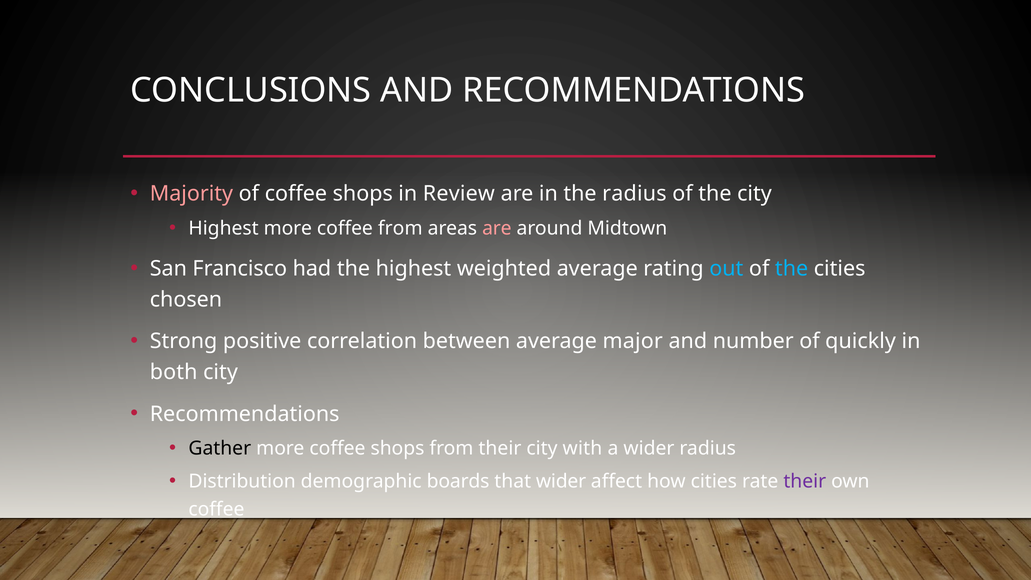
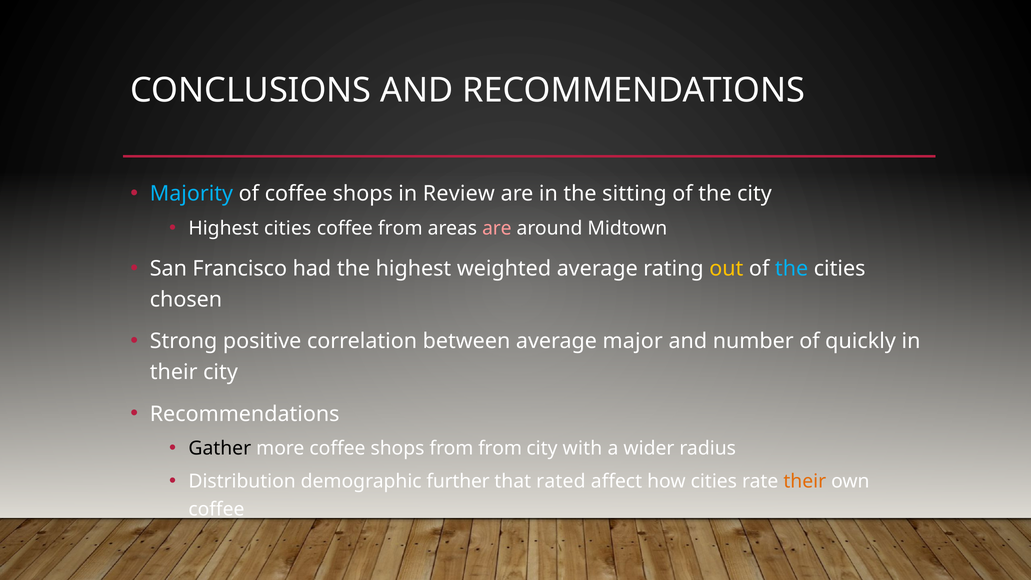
Majority colour: pink -> light blue (191, 194)
the radius: radius -> sitting (634, 194)
Highest more: more -> cities (288, 228)
out colour: light blue -> yellow (726, 269)
both: both -> their (174, 372)
from their: their -> from (500, 448)
boards: boards -> further (458, 481)
that wider: wider -> rated (561, 481)
their colour: purple -> orange (805, 481)
